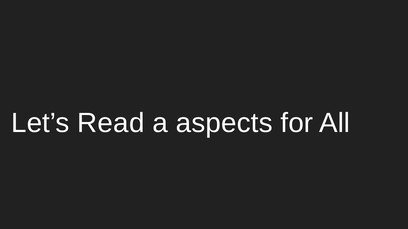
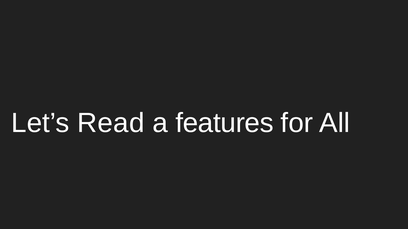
aspects: aspects -> features (225, 123)
